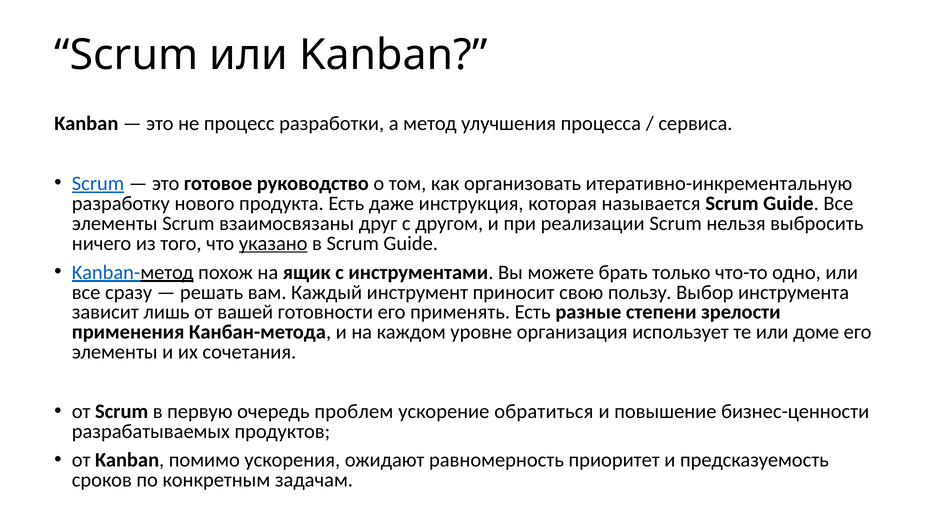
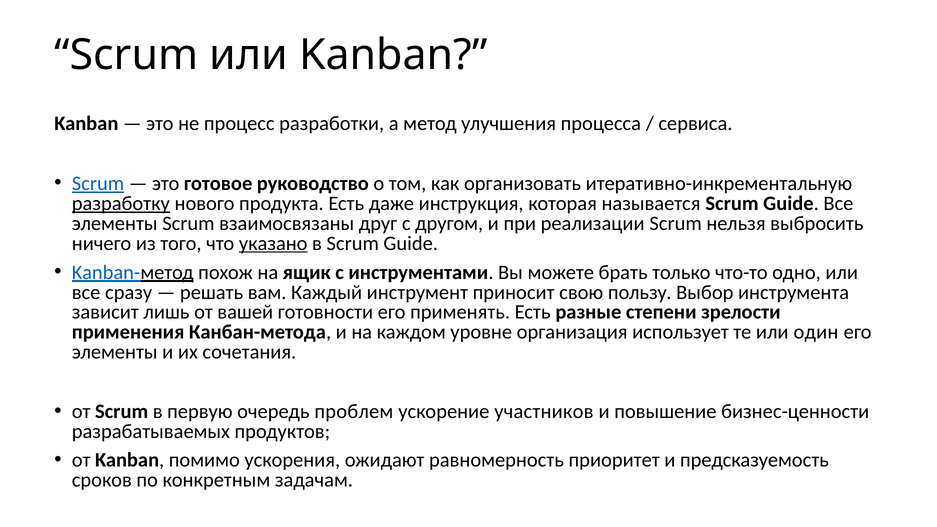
разработку underline: none -> present (121, 203)
доме: доме -> один (816, 332)
обратиться: обратиться -> участников (544, 412)
